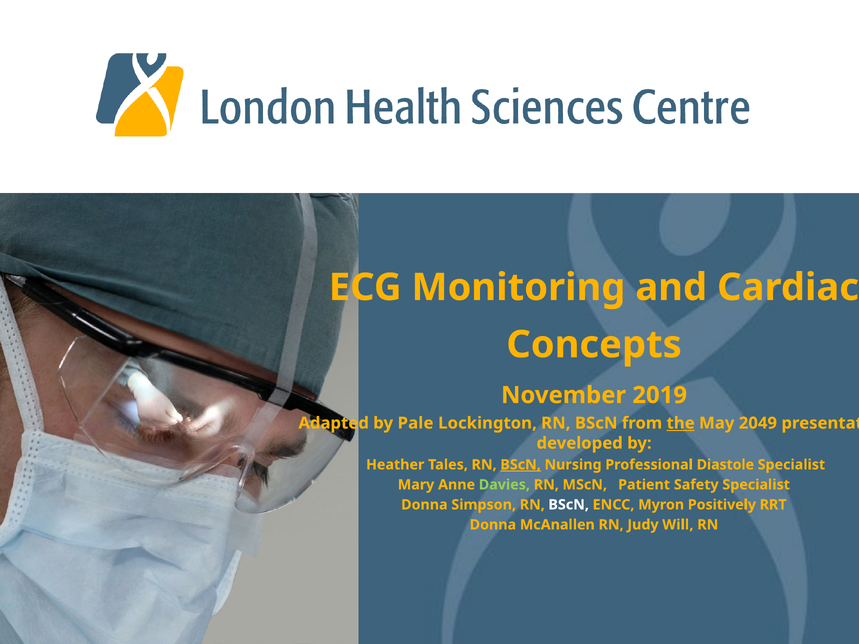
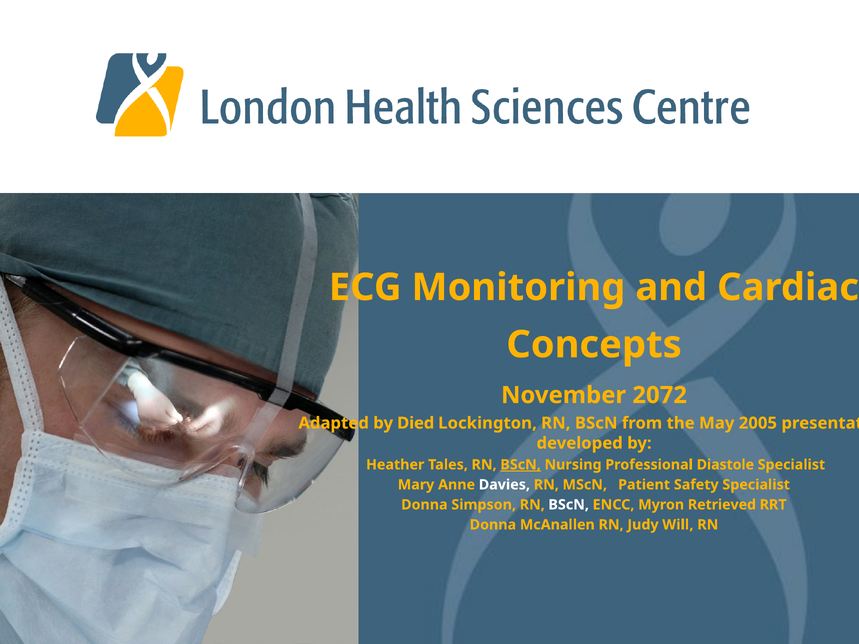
2019: 2019 -> 2072 (660, 395)
Pale: Pale -> Died (416, 423)
the underline: present -> none (681, 423)
2049: 2049 -> 2005 (758, 423)
Davies colour: light green -> white (504, 485)
Positively: Positively -> Retrieved (722, 505)
